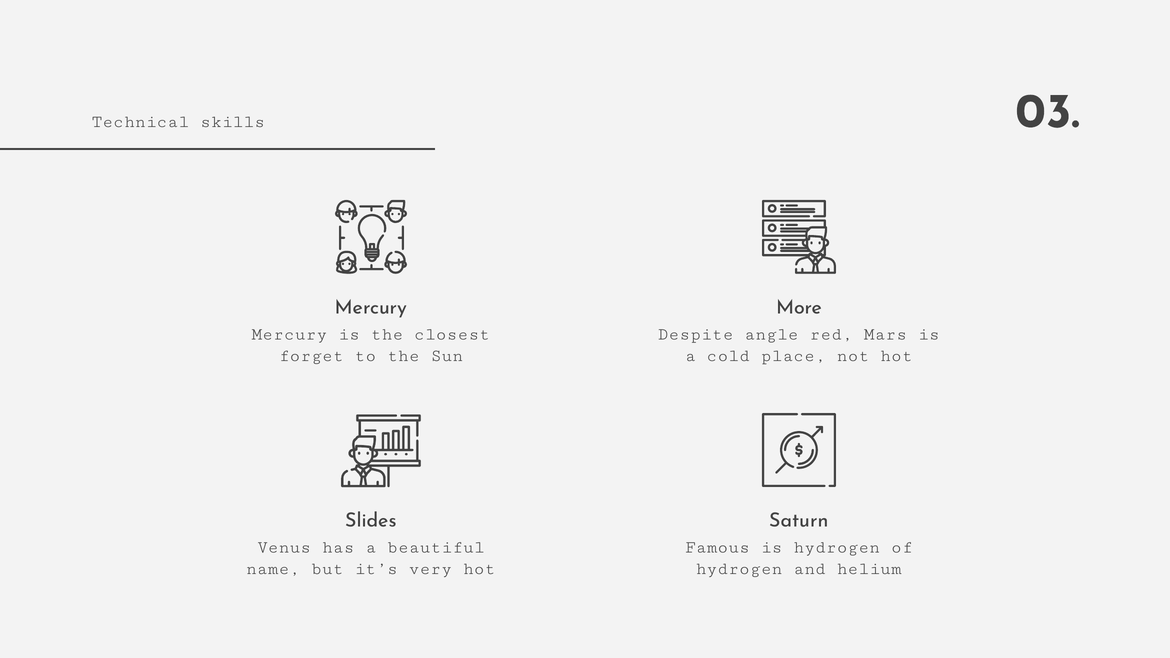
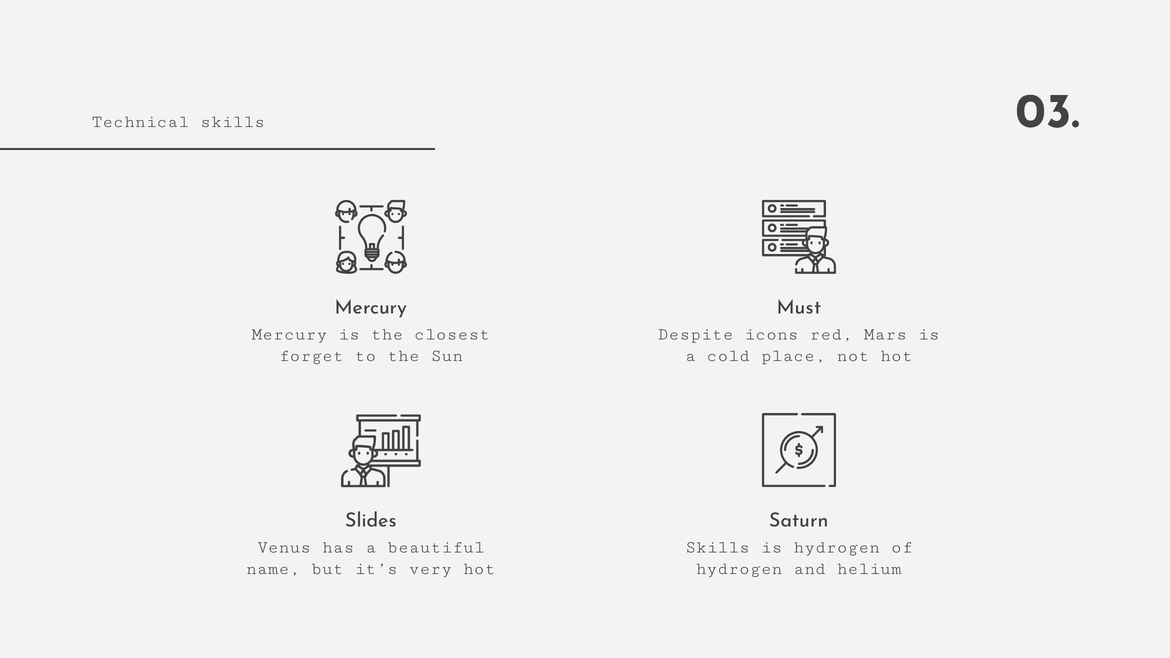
More: More -> Must (799, 307)
angle: angle -> icons (772, 334)
Famous: Famous -> Skills (717, 547)
